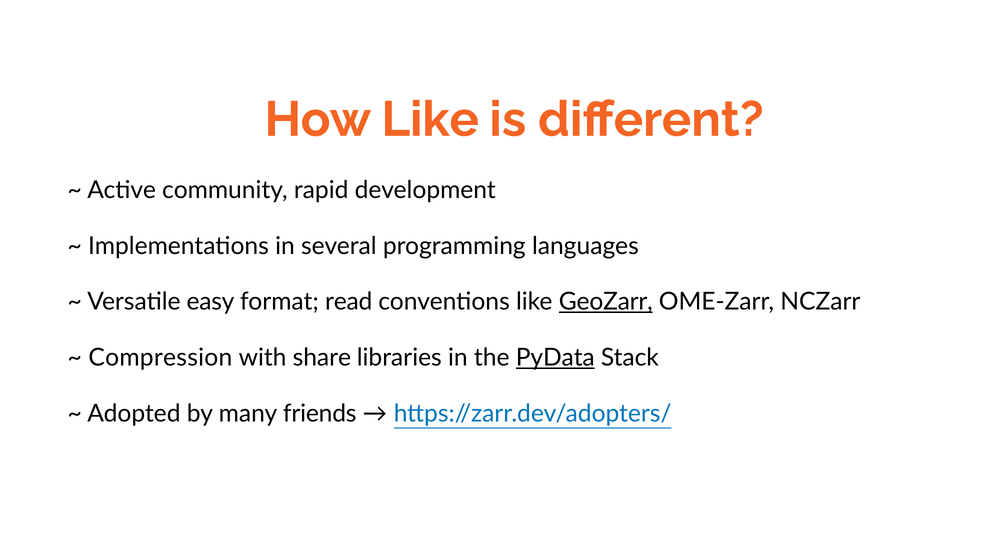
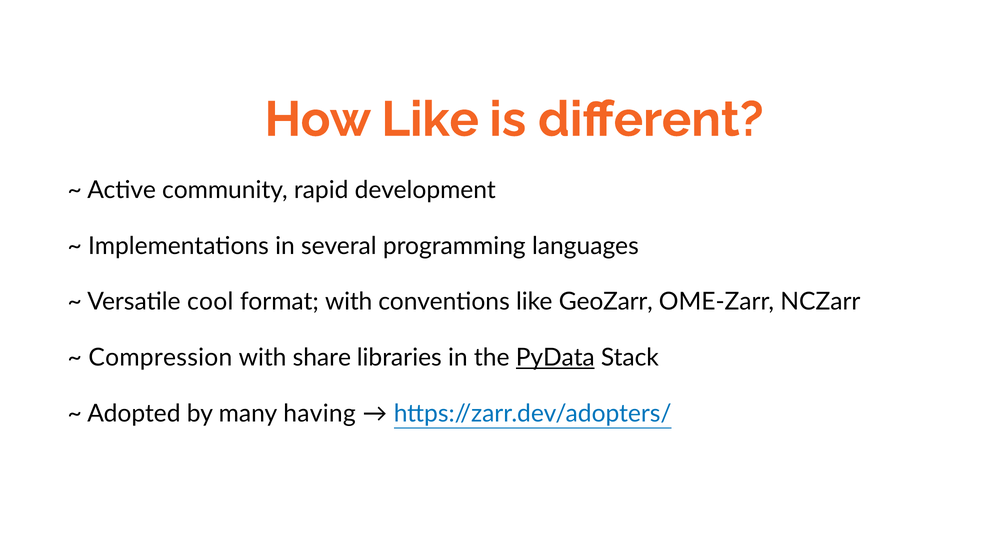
easy: easy -> cool (210, 302)
format read: read -> with (349, 302)
GeoZarr underline: present -> none (606, 302)
friends: friends -> having (320, 414)
